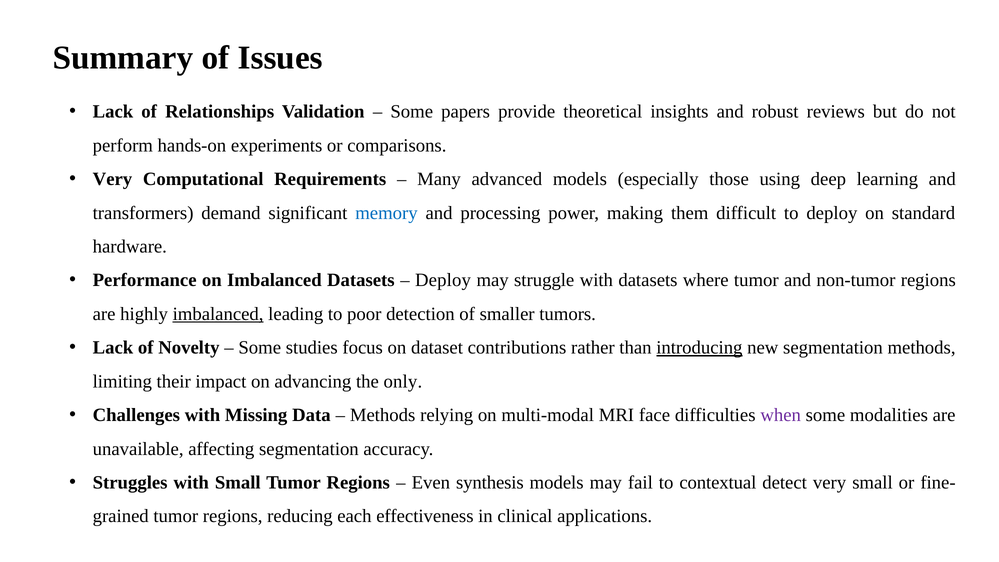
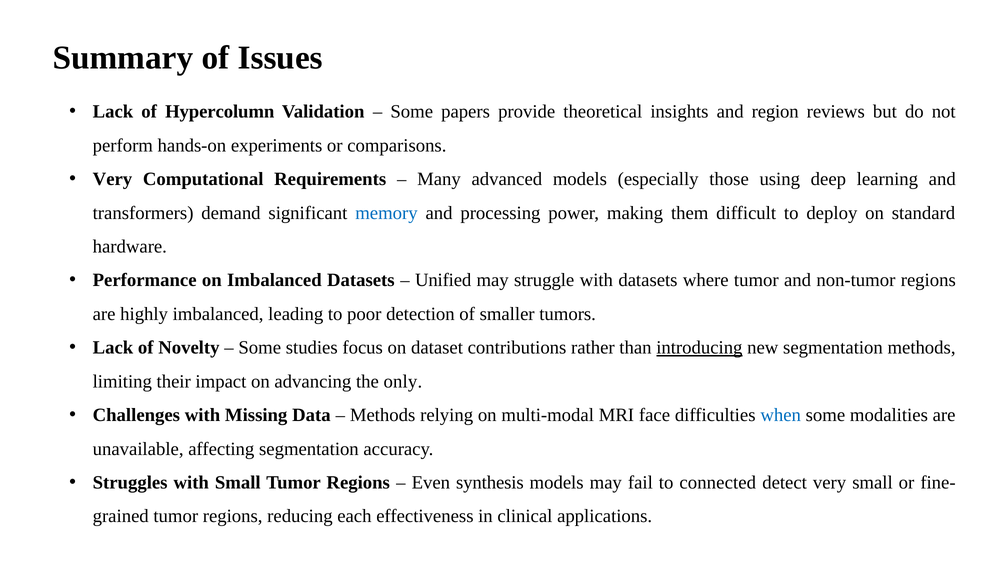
Relationships: Relationships -> Hypercolumn (220, 112)
robust: robust -> region (775, 112)
Deploy: Deploy -> Unified (443, 280)
imbalanced underline: present -> none (218, 314)
when colour: purple -> blue (781, 415)
contextual: contextual -> connected (718, 483)
